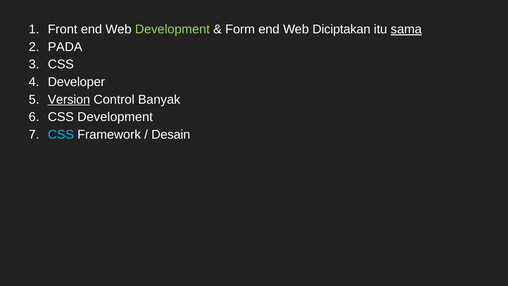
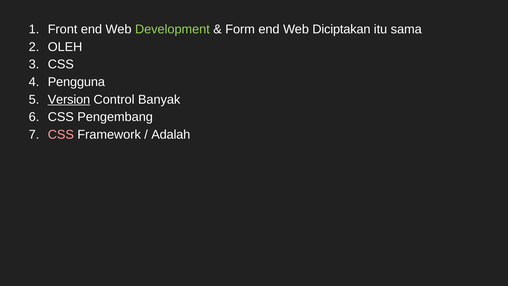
sama underline: present -> none (406, 29)
PADA: PADA -> OLEH (65, 47)
Developer: Developer -> Pengguna (76, 82)
CSS Development: Development -> Pengembang (115, 117)
CSS colour: light blue -> pink (61, 134)
Desain: Desain -> Adalah (171, 134)
